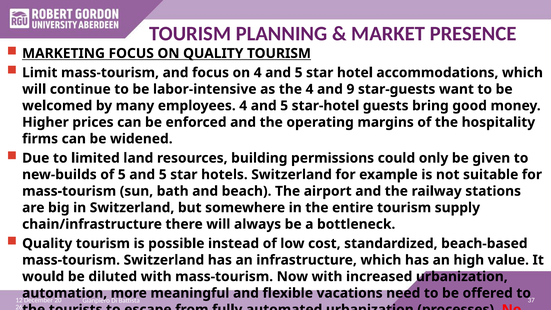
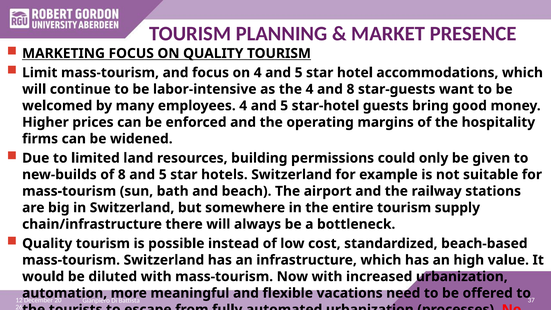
and 9: 9 -> 8 (350, 89)
of 5: 5 -> 8 (122, 175)
